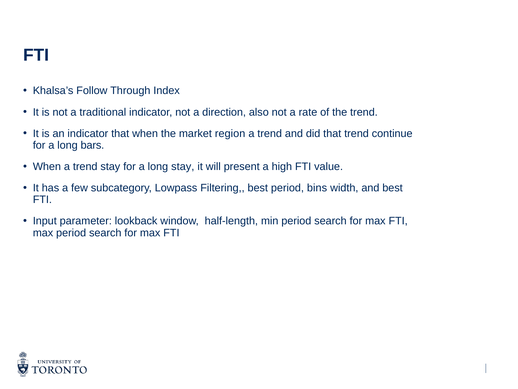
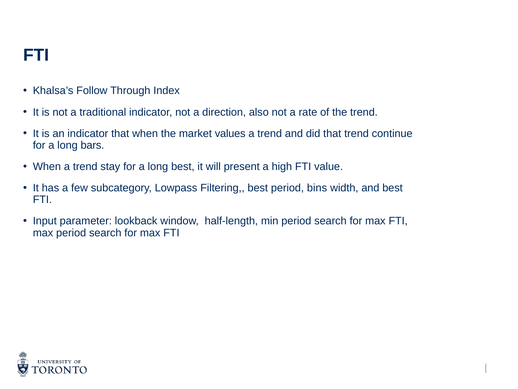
region: region -> values (230, 133)
long stay: stay -> best (183, 166)
